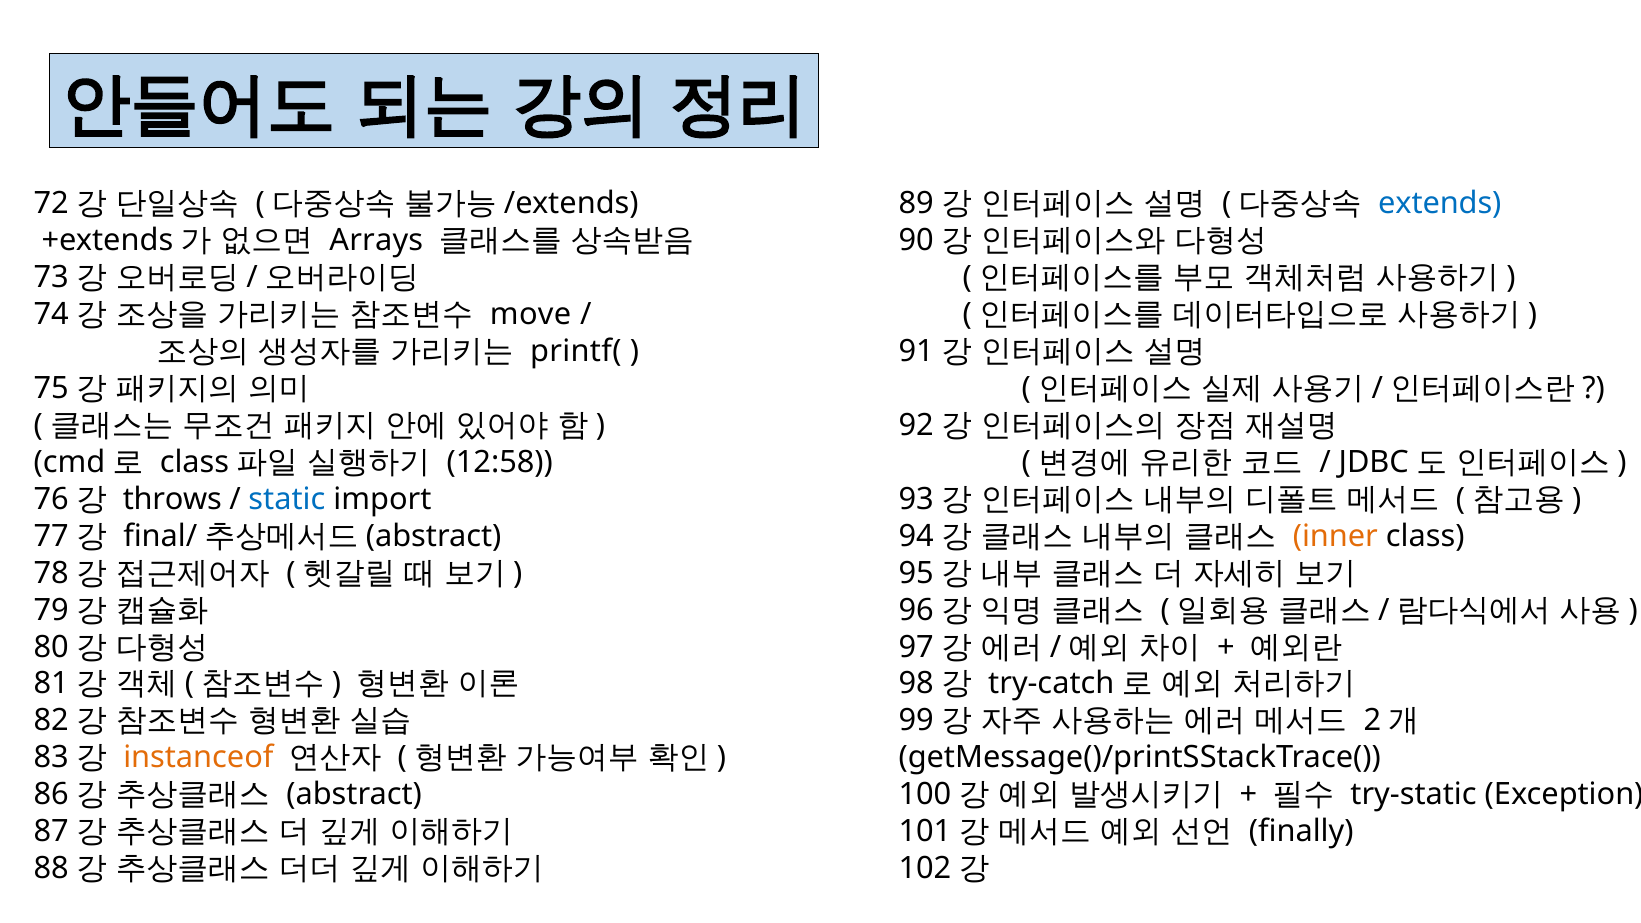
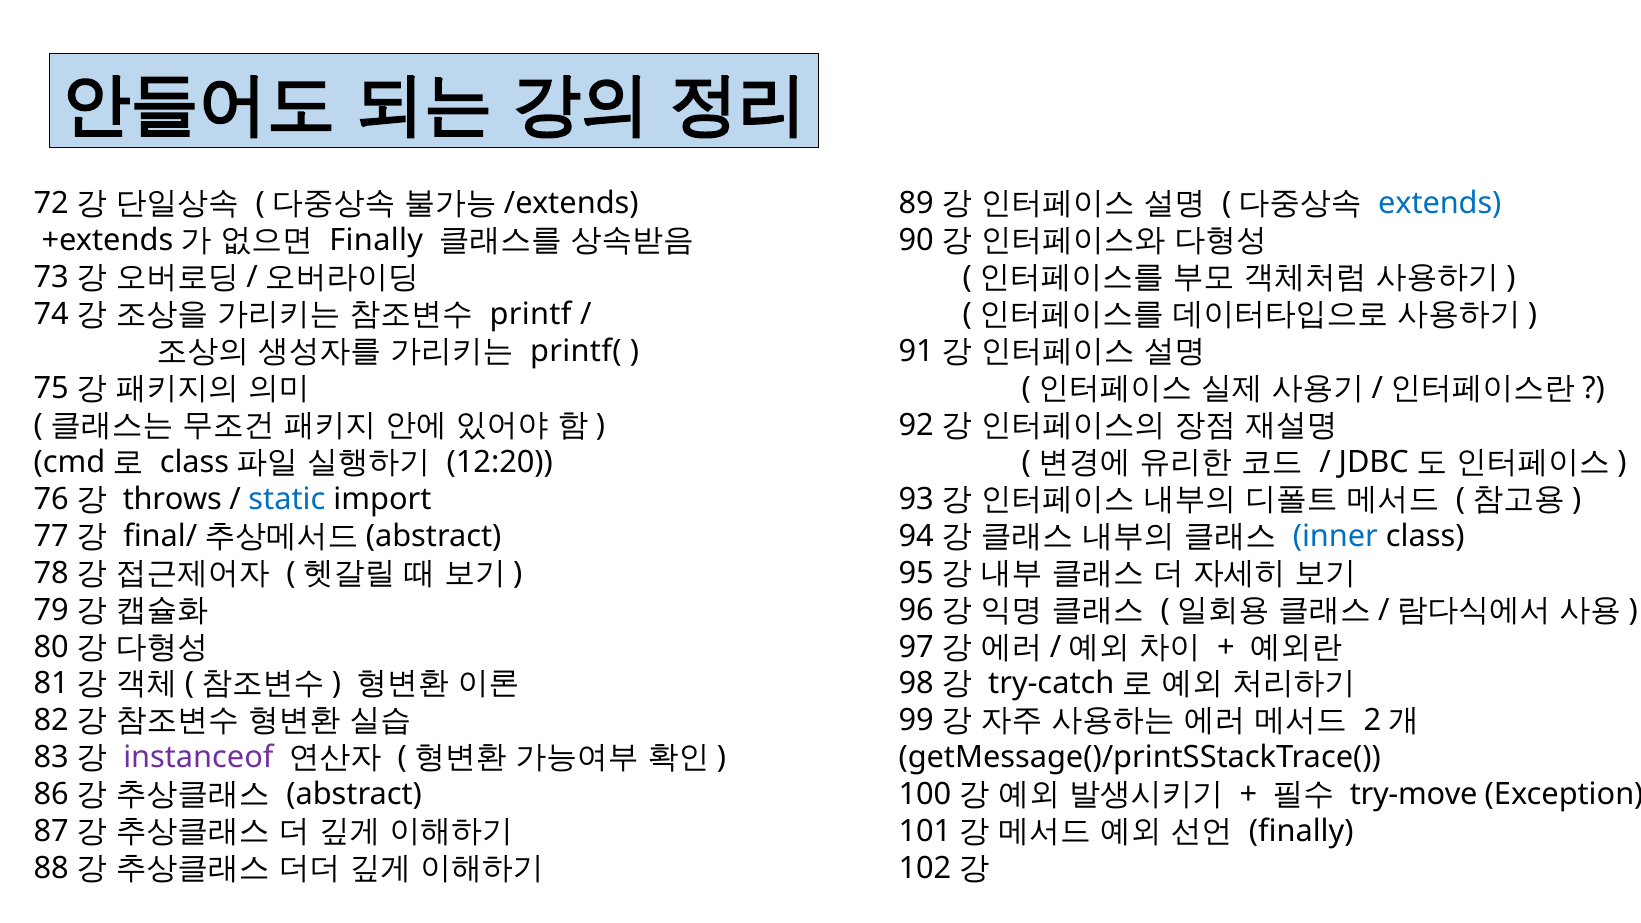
Arrays: Arrays -> Finally (376, 241)
move: move -> printf (531, 315)
12:58: 12:58 -> 12:20 (500, 462)
inner colour: orange -> blue (1335, 536)
instanceof colour: orange -> purple (198, 758)
try-static: try-static -> try-move (1414, 795)
